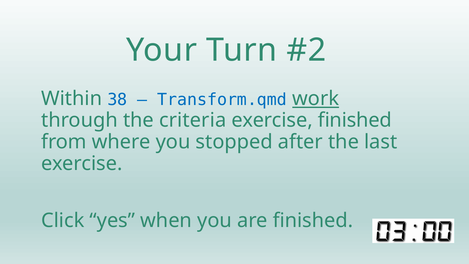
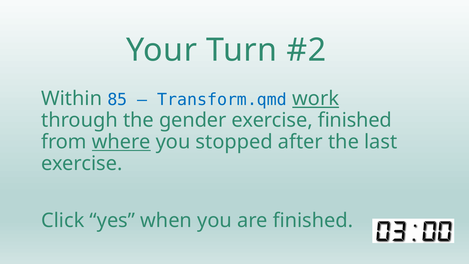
38: 38 -> 85 (117, 100)
criteria: criteria -> gender (193, 120)
where underline: none -> present (121, 142)
